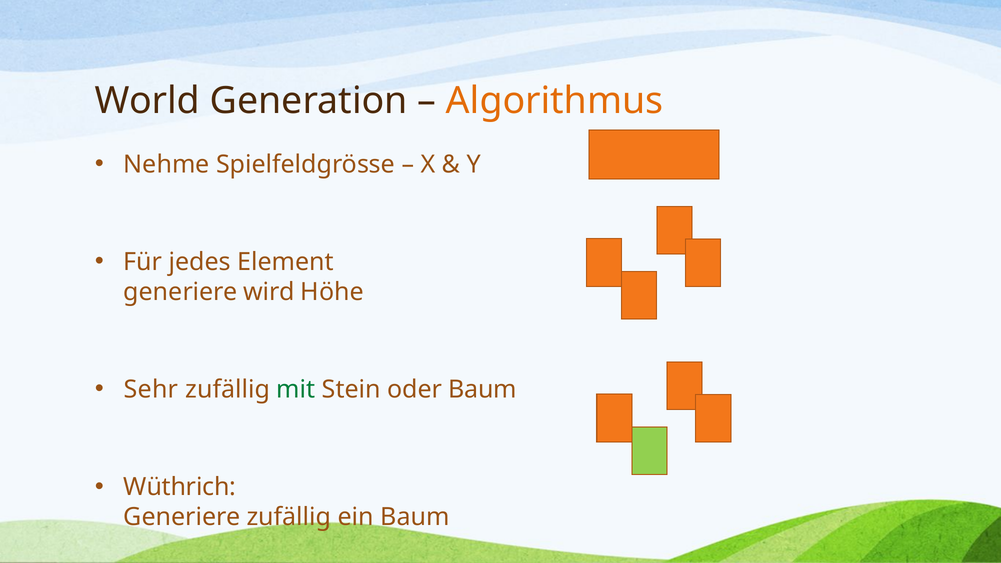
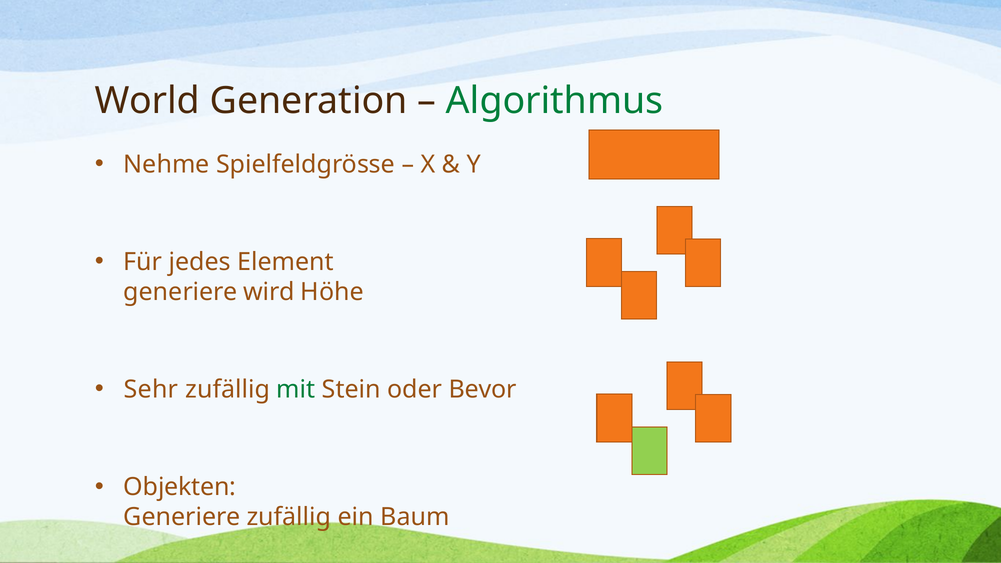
Algorithmus colour: orange -> green (555, 101)
oder Baum: Baum -> Bevor (483, 390)
Wüthrich: Wüthrich -> Objekten (180, 487)
